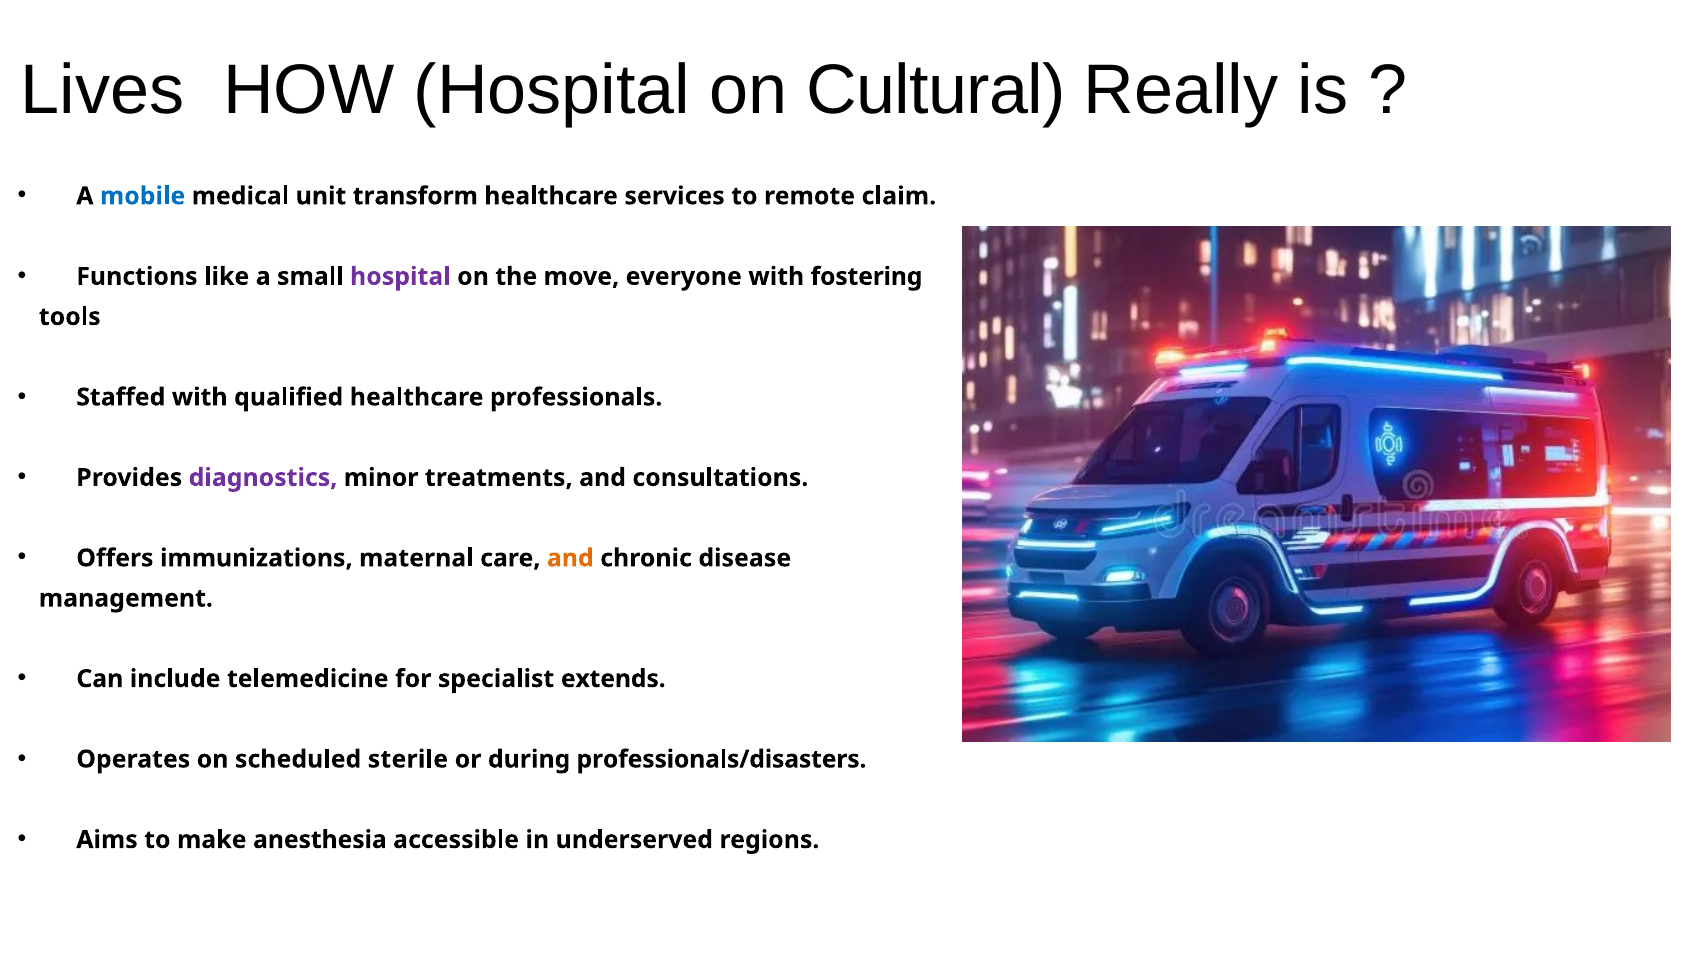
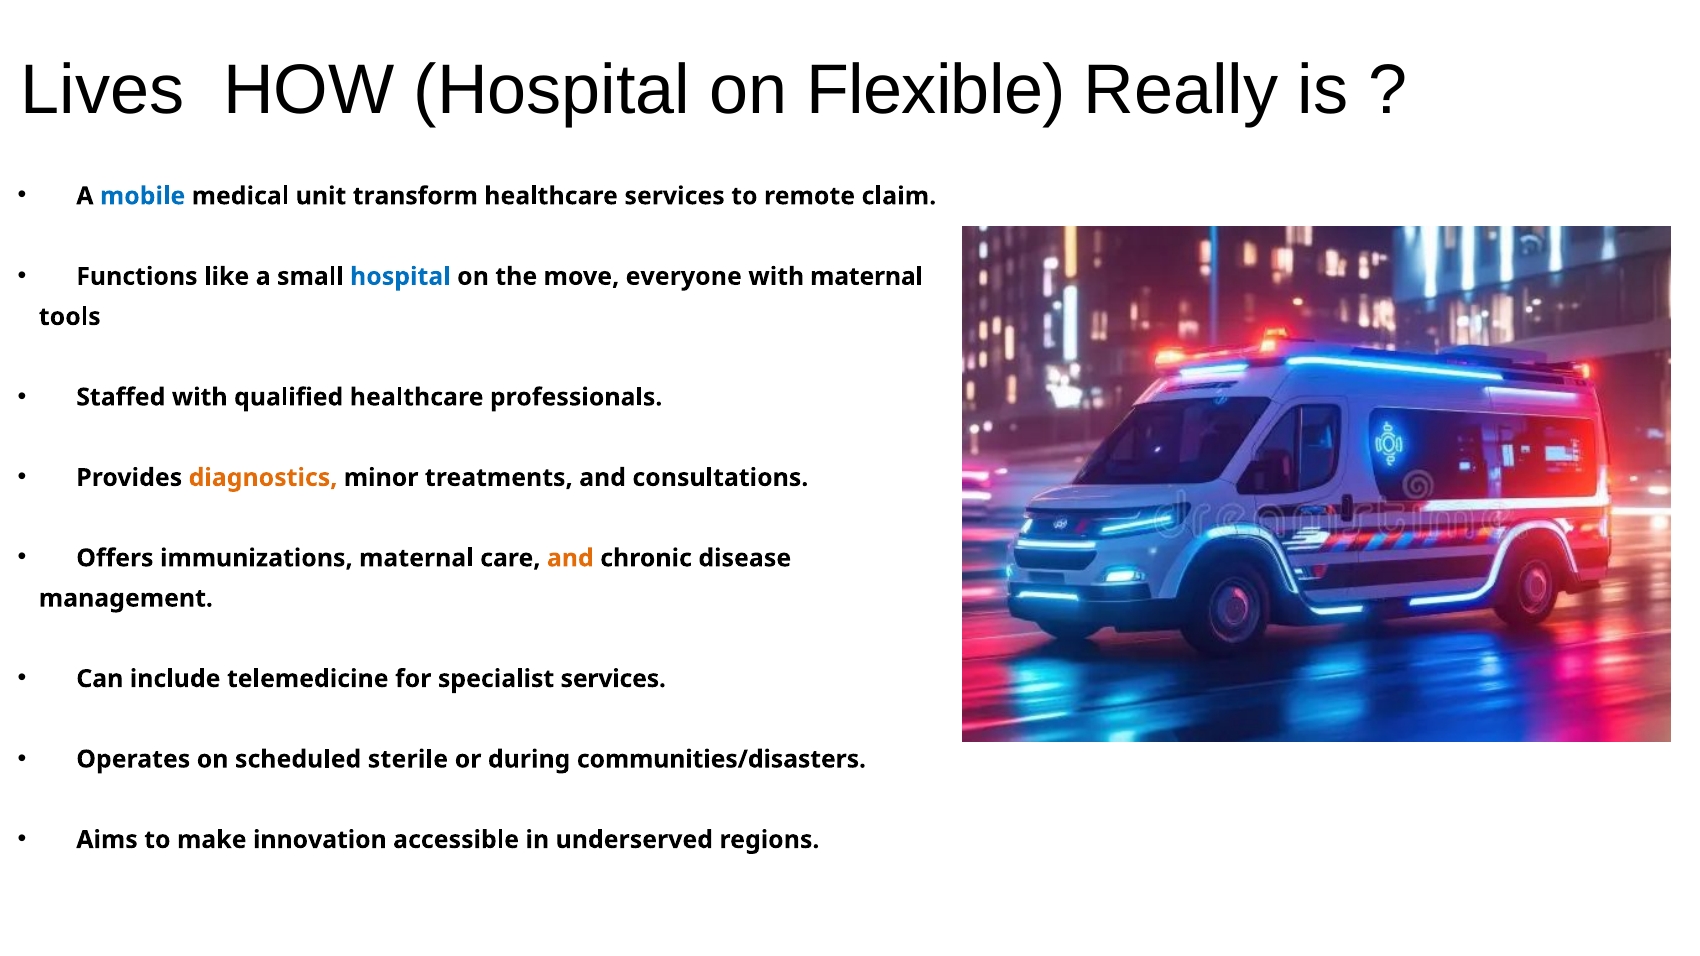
Cultural: Cultural -> Flexible (936, 91)
hospital colour: purple -> blue (400, 277)
with fostering: fostering -> maternal (867, 277)
diagnostics colour: purple -> orange (263, 478)
specialist extends: extends -> services (613, 679)
professionals/disasters: professionals/disasters -> communities/disasters (721, 759)
anesthesia: anesthesia -> innovation (320, 840)
